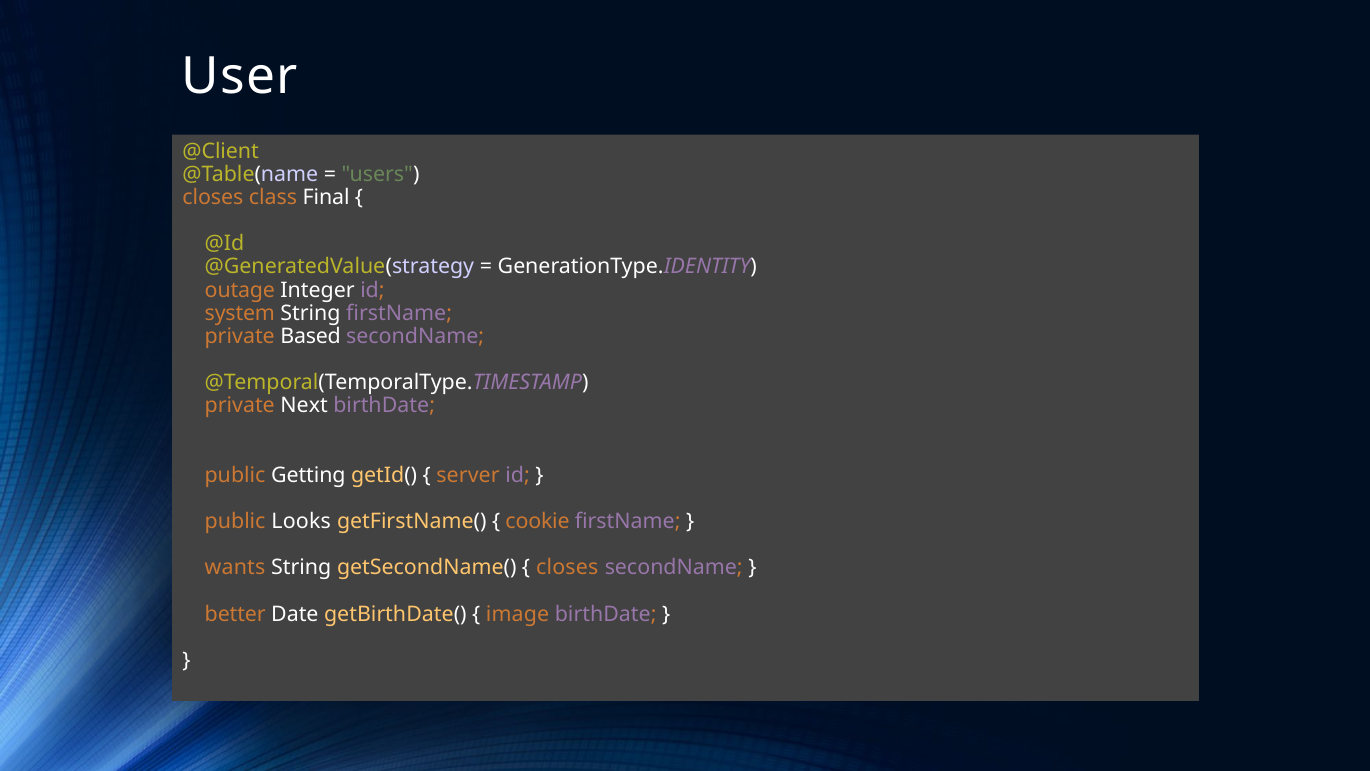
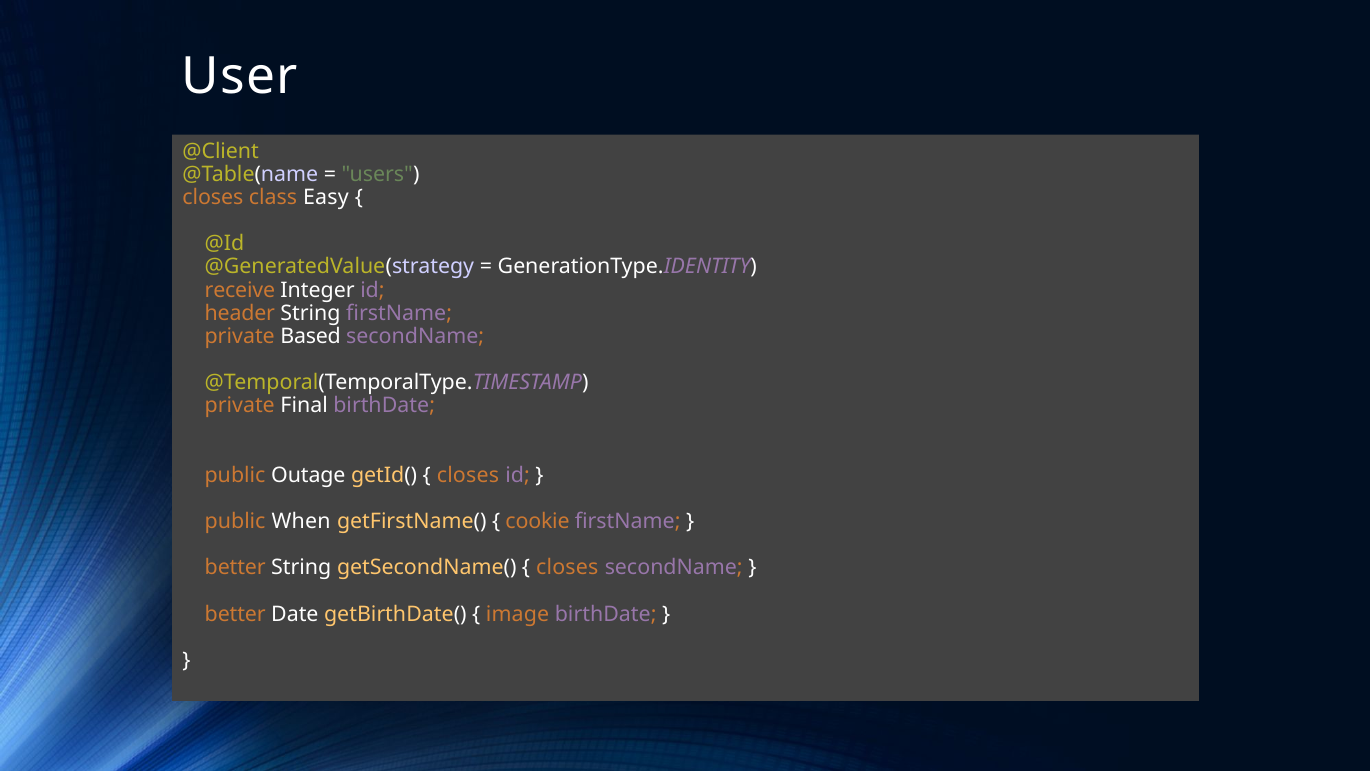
Final: Final -> Easy (326, 197)
outage: outage -> receive (240, 290)
system: system -> header (240, 313)
Next: Next -> Final (304, 406)
Getting: Getting -> Outage (308, 475)
server: server -> closes (468, 475)
Looks: Looks -> When (301, 521)
wants: wants -> better (235, 568)
